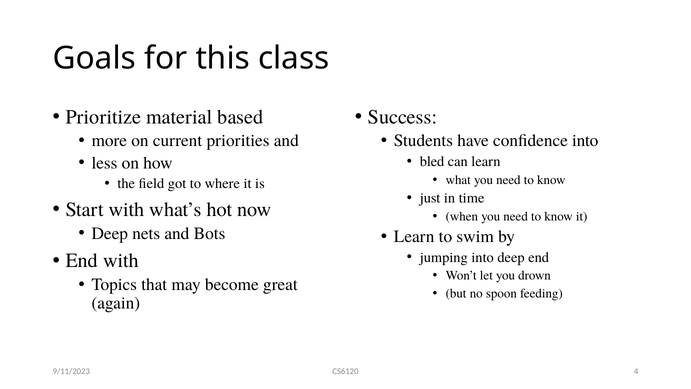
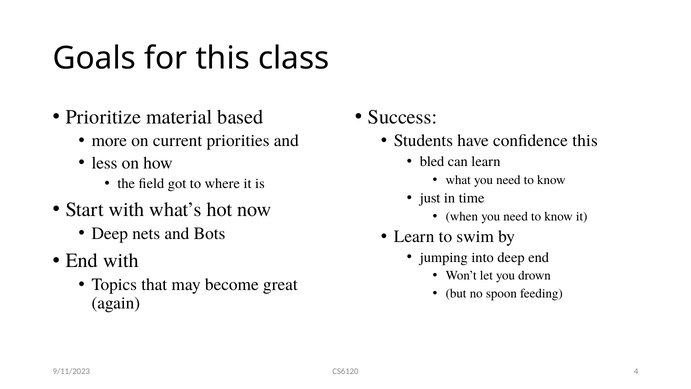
confidence into: into -> this (585, 141)
